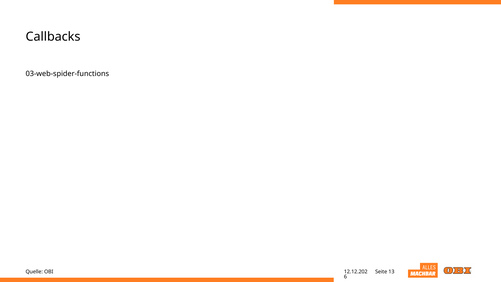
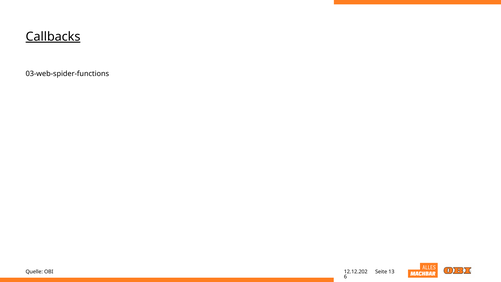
Callbacks underline: none -> present (53, 37)
